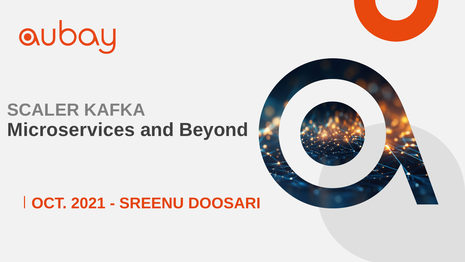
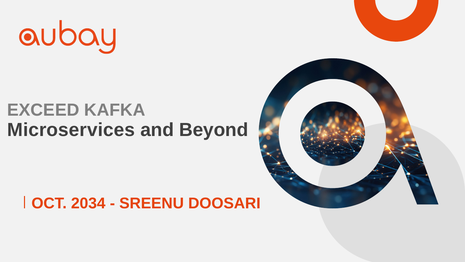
SCALER: SCALER -> EXCEED (43, 110)
2021: 2021 -> 2034 (88, 203)
